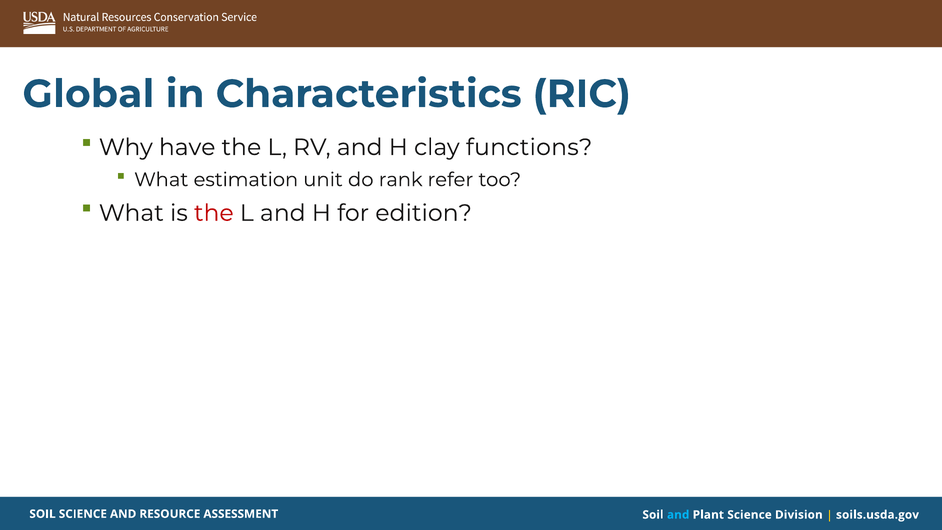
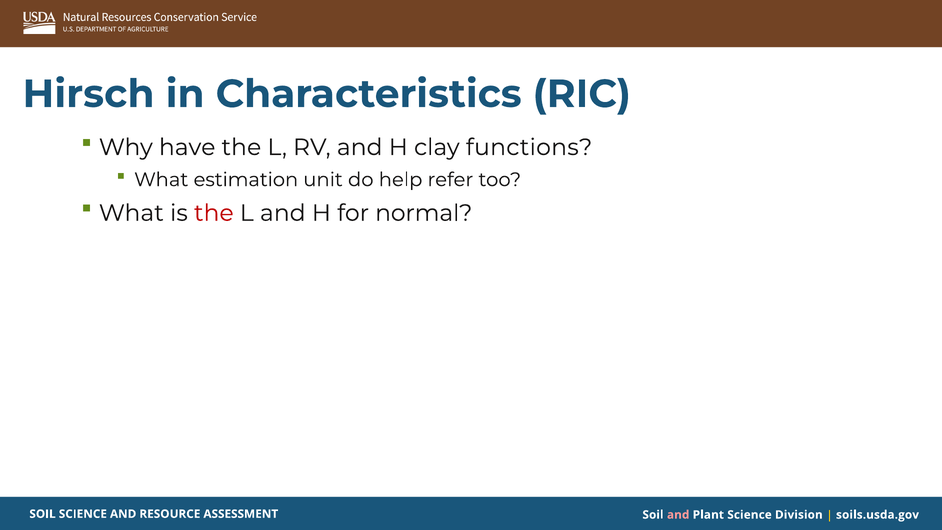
Global: Global -> Hirsch (89, 94)
rank: rank -> help (401, 180)
edition: edition -> normal (424, 213)
and colour: light blue -> pink (678, 515)
